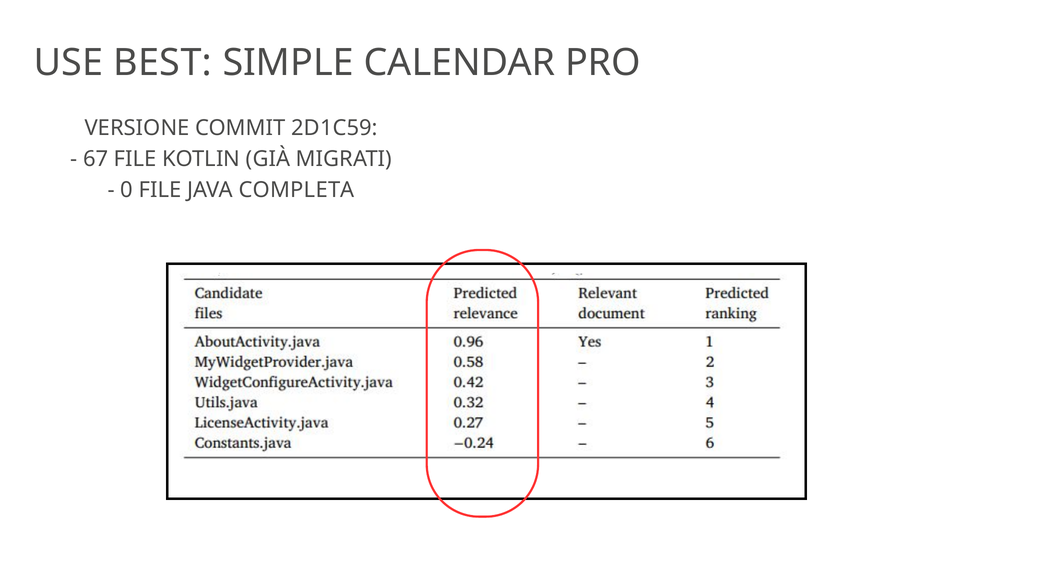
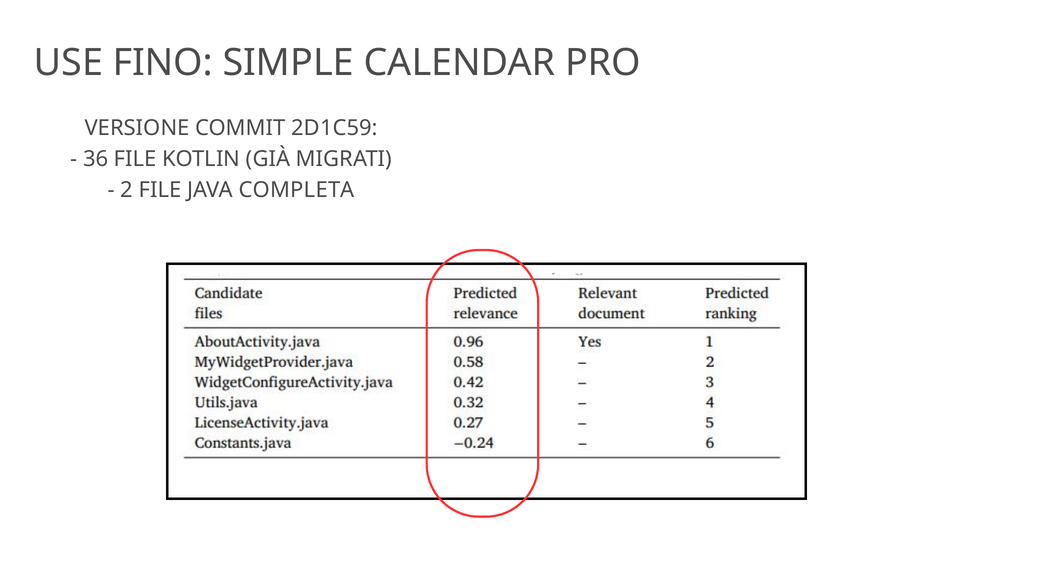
BEST: BEST -> FINO (163, 63)
67: 67 -> 36 (96, 159)
0: 0 -> 2 (127, 190)
